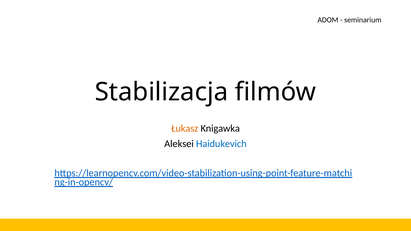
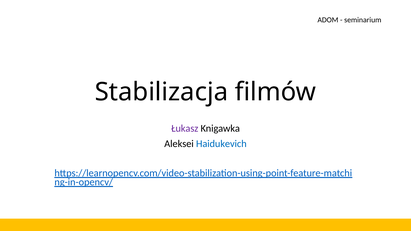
Łukasz colour: orange -> purple (185, 128)
